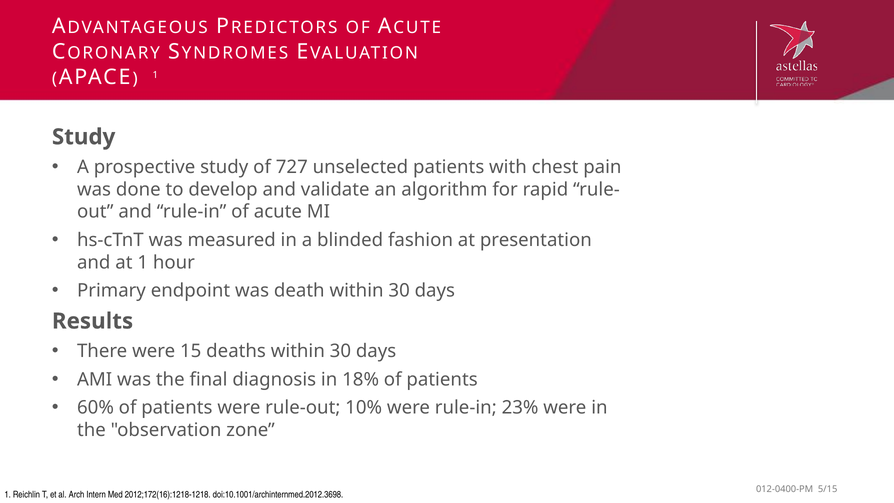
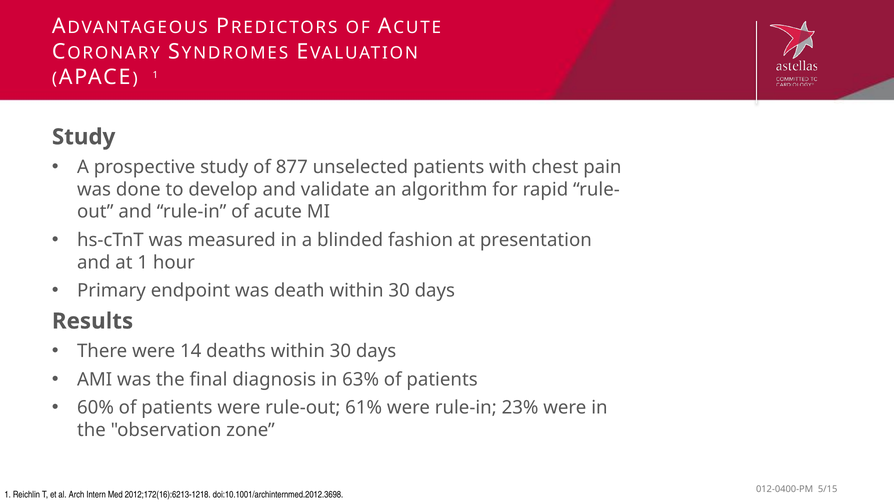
727: 727 -> 877 (292, 167)
15: 15 -> 14 (191, 351)
18%: 18% -> 63% (361, 379)
10%: 10% -> 61% (364, 408)
2012;172(16):1218-1218: 2012;172(16):1218-1218 -> 2012;172(16):6213-1218 (168, 495)
